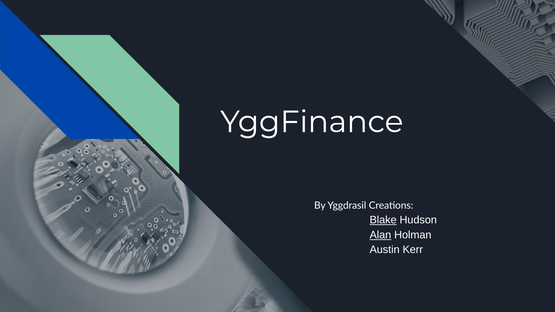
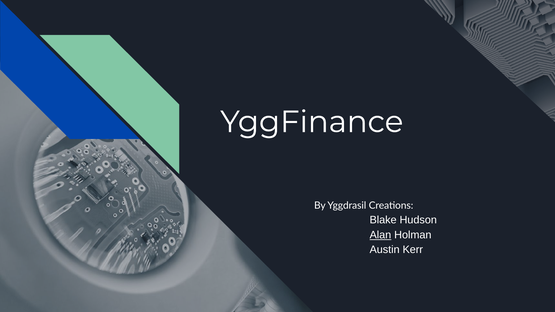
Blake underline: present -> none (383, 220)
